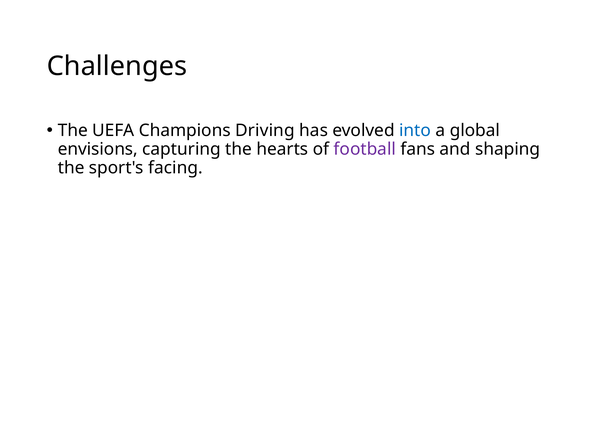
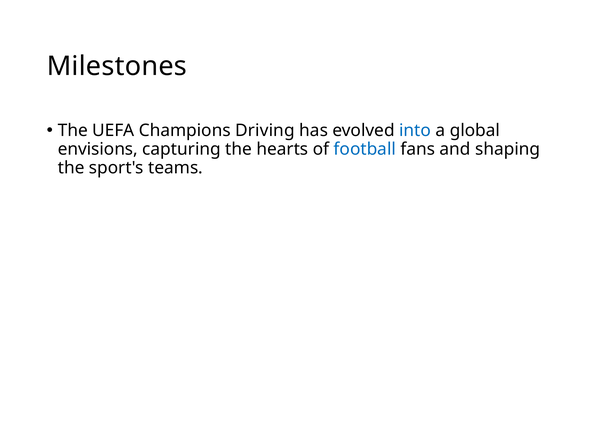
Challenges: Challenges -> Milestones (117, 66)
football colour: purple -> blue (365, 149)
facing: facing -> teams (176, 168)
